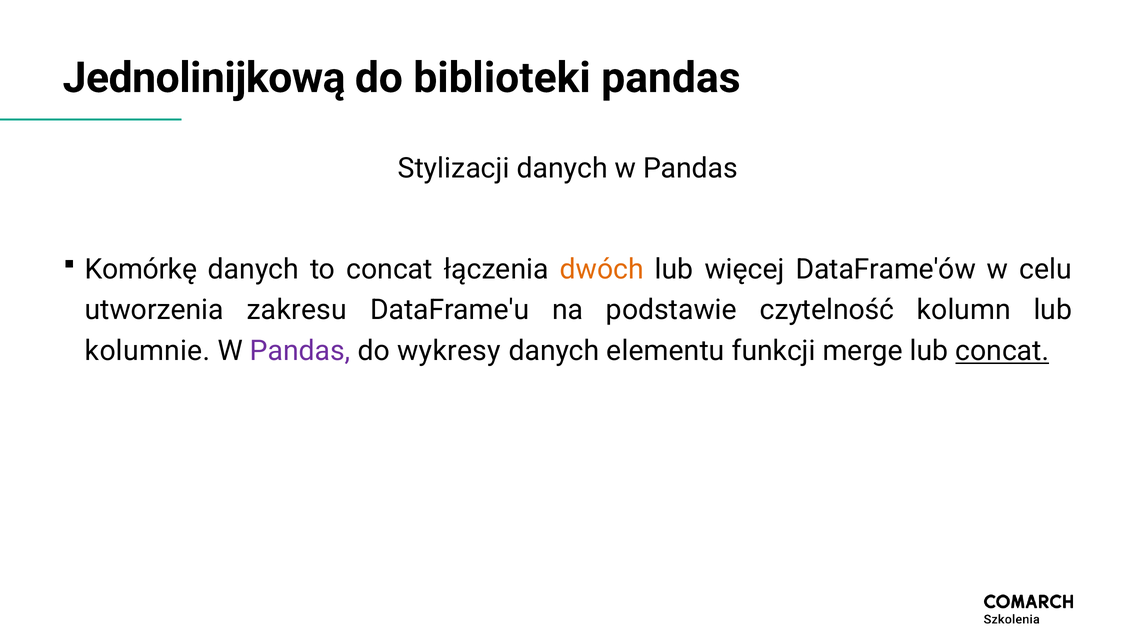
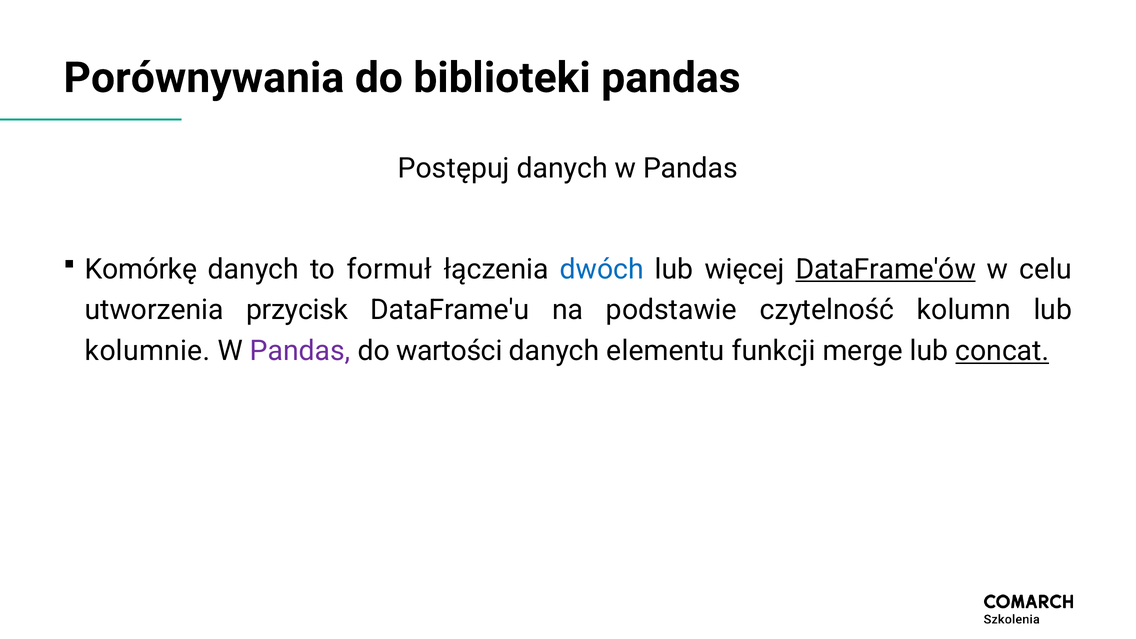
Jednolinijkową: Jednolinijkową -> Porównywania (204, 78)
Stylizacji: Stylizacji -> Postępuj (454, 168)
to concat: concat -> formuł (389, 269)
dwóch colour: orange -> blue (602, 269)
DataFrame'ów underline: none -> present (886, 269)
zakresu: zakresu -> przycisk (297, 310)
wykresy: wykresy -> wartości (449, 351)
